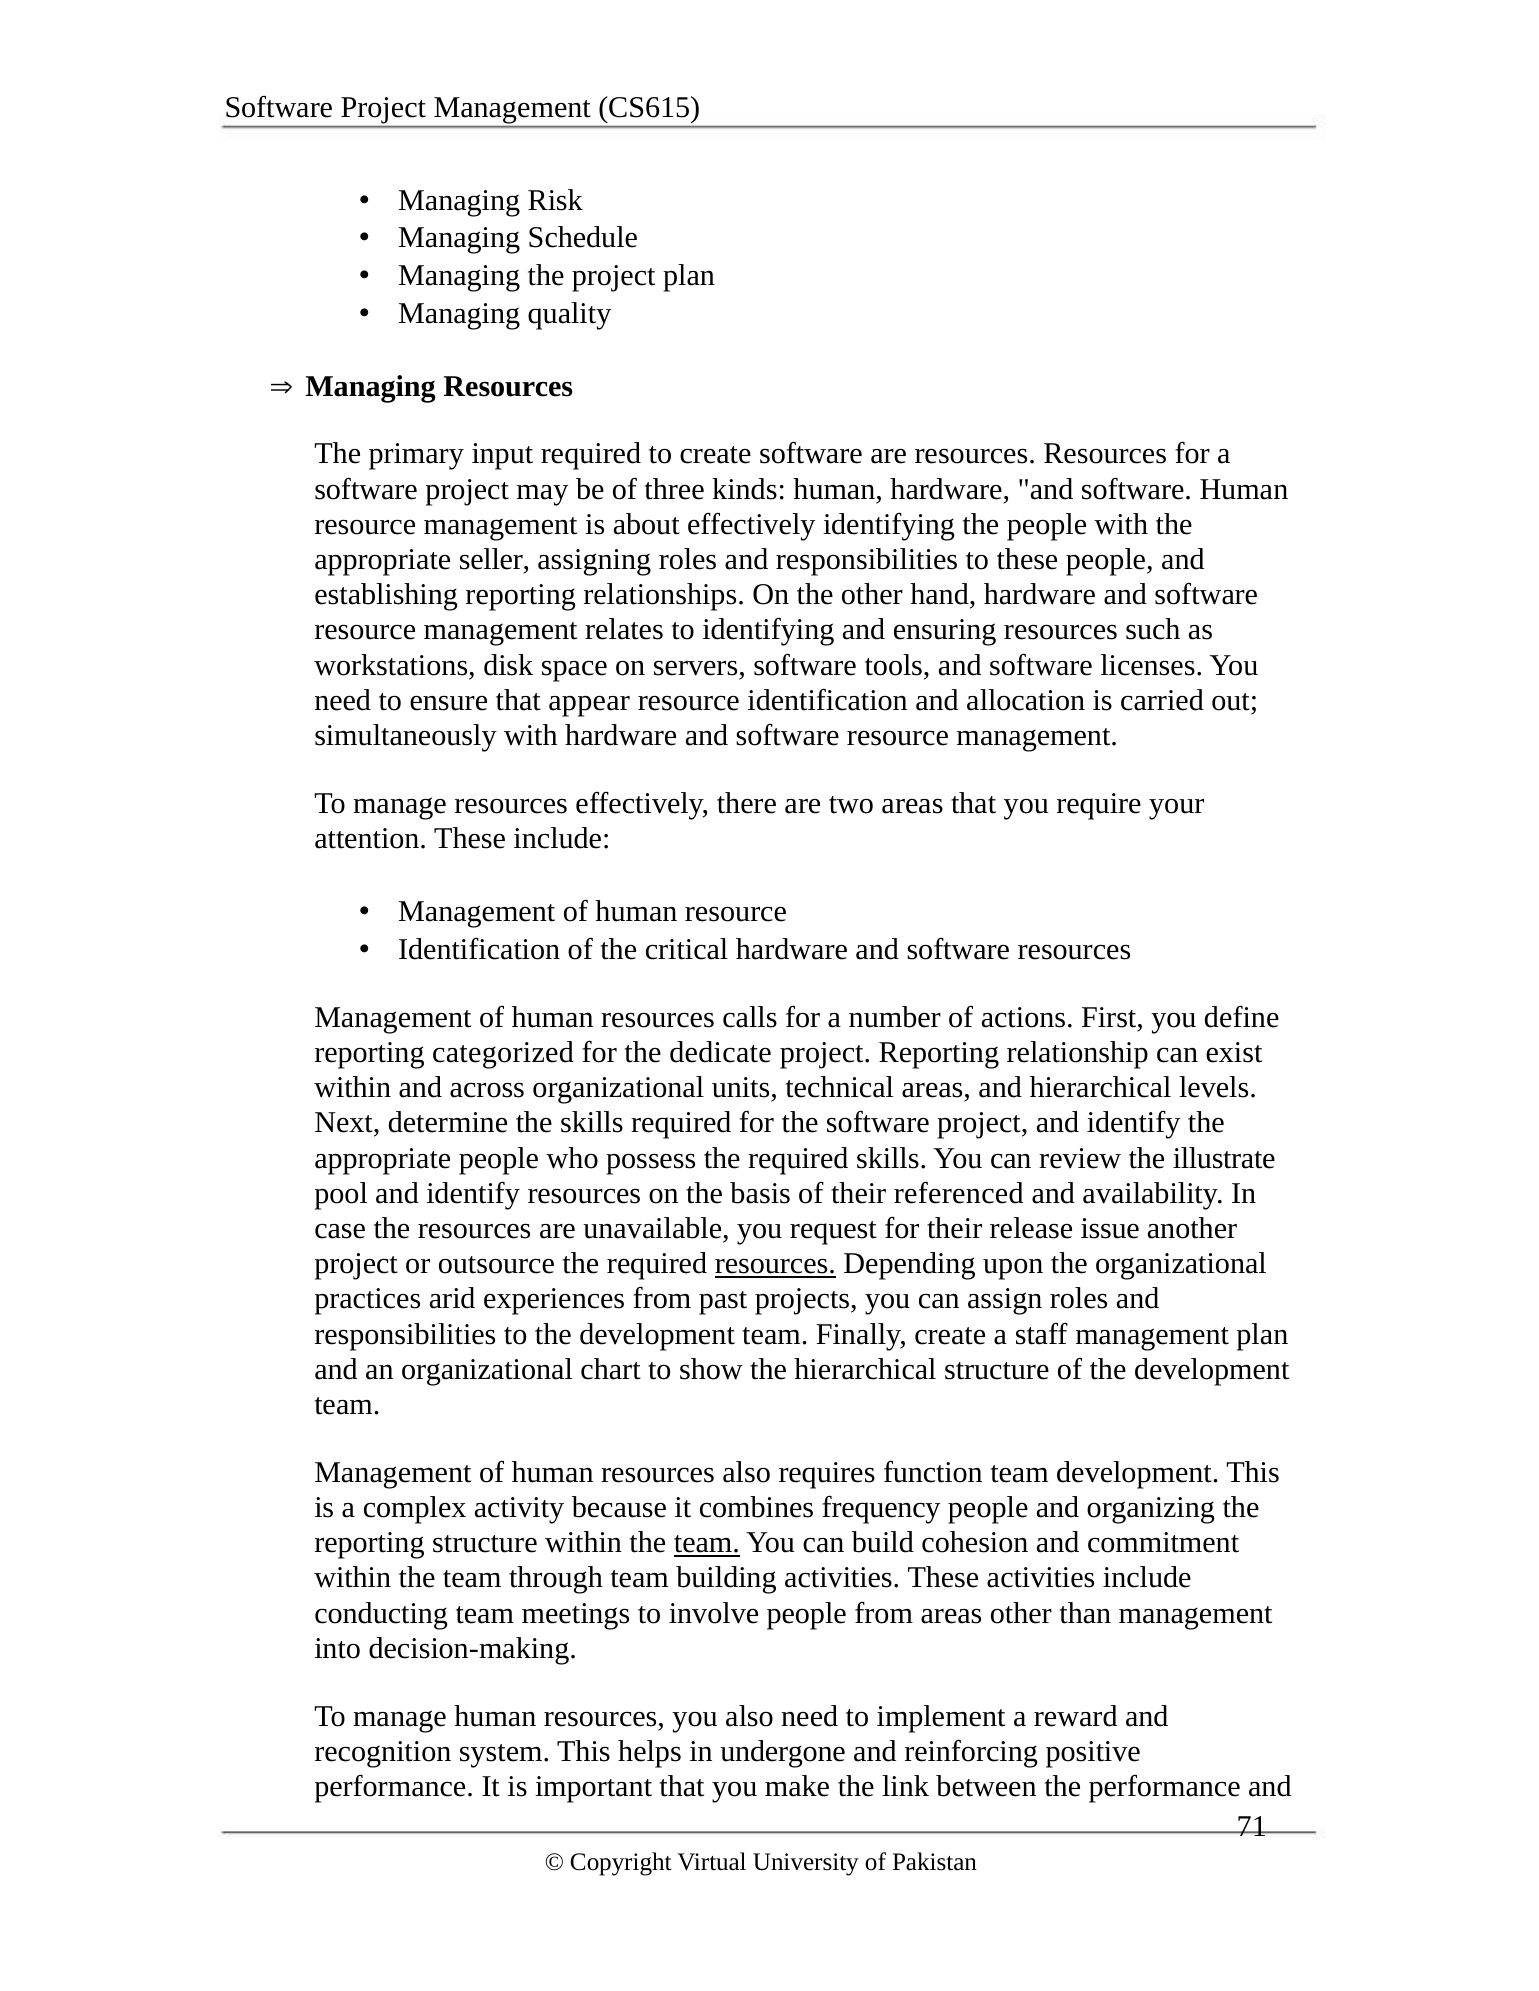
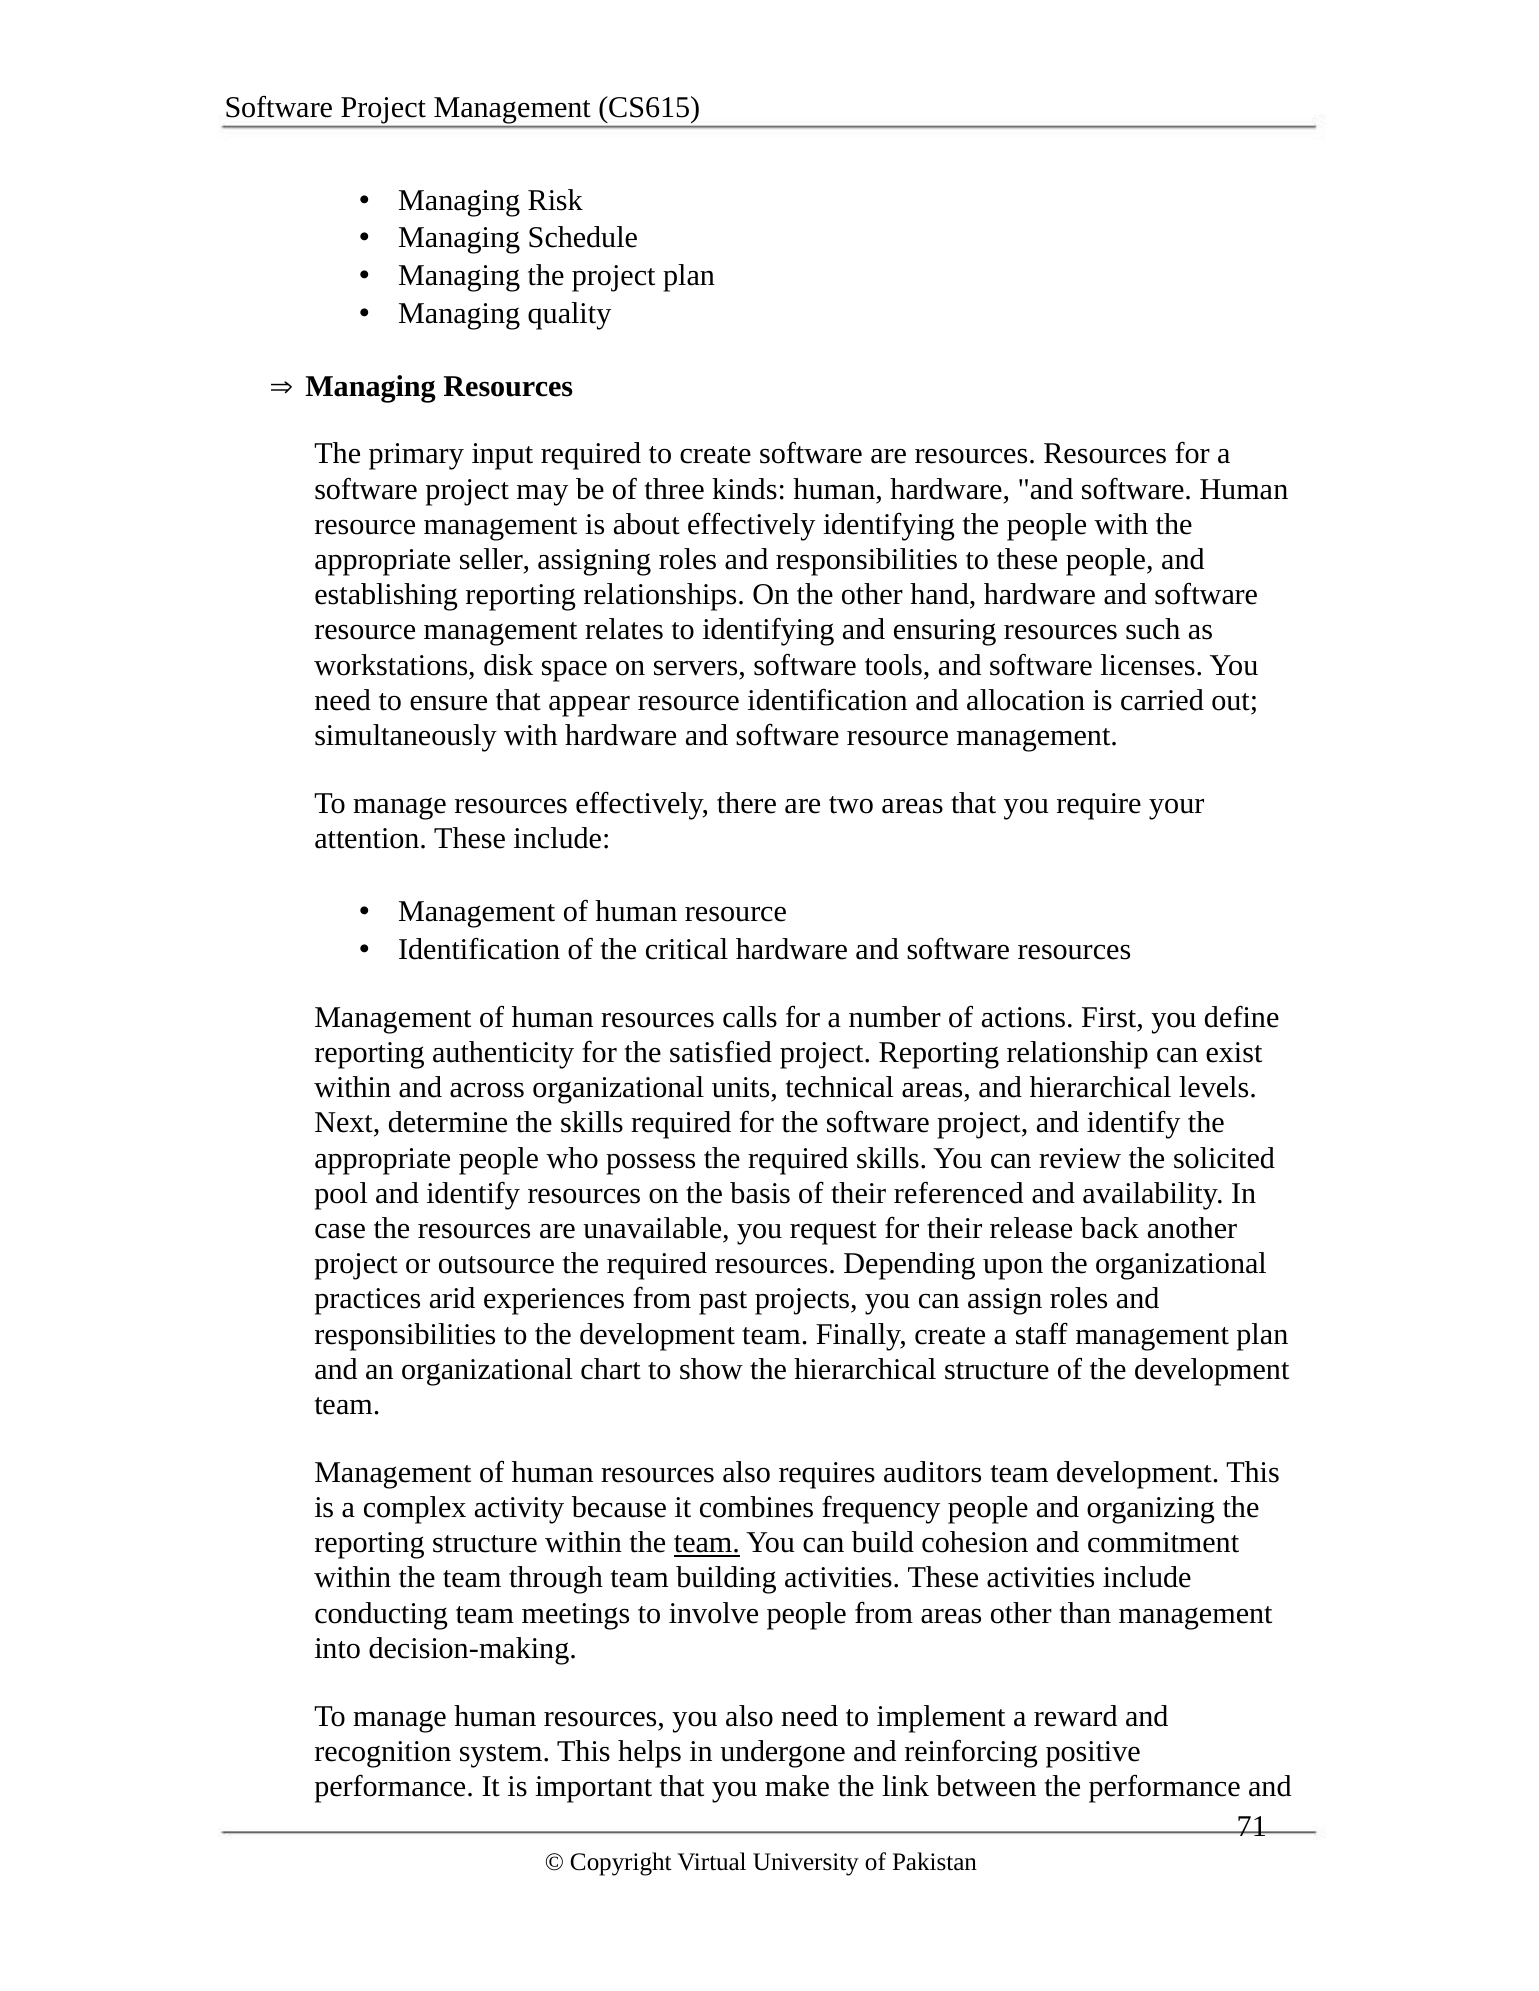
categorized: categorized -> authenticity (503, 1053)
dedicate: dedicate -> satisfied (721, 1053)
illustrate: illustrate -> solicited (1224, 1158)
issue: issue -> back (1110, 1229)
resources underline: present -> none (775, 1264)
function: function -> auditors (933, 1473)
